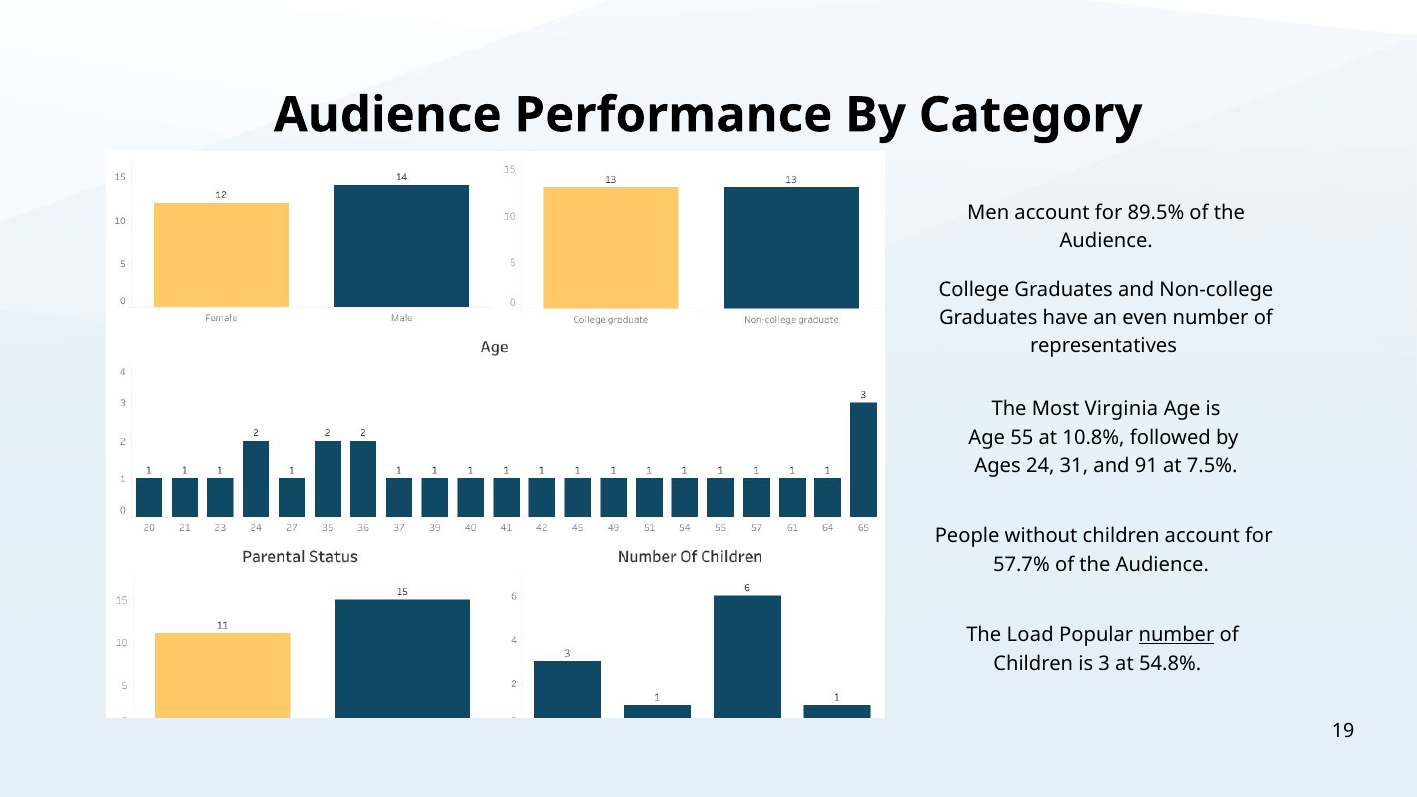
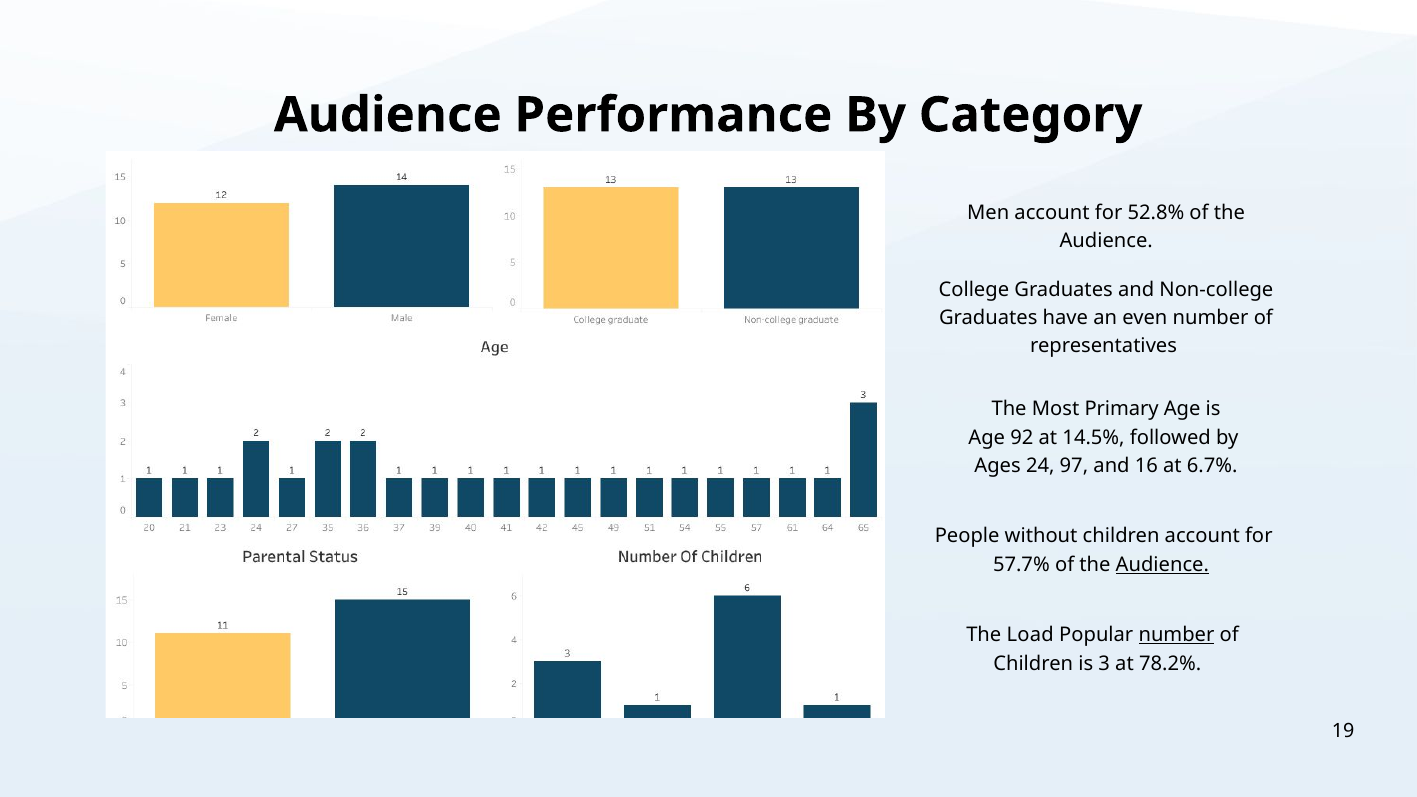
89.5%: 89.5% -> 52.8% (1156, 212)
Virginia: Virginia -> Primary (1122, 409)
55: 55 -> 92 (1022, 438)
10.8%: 10.8% -> 14.5% (1094, 438)
31: 31 -> 97 (1074, 466)
91: 91 -> 16 (1146, 466)
7.5%: 7.5% -> 6.7% (1212, 466)
Audience underline: none -> present (1162, 565)
54.8%: 54.8% -> 78.2% (1170, 663)
